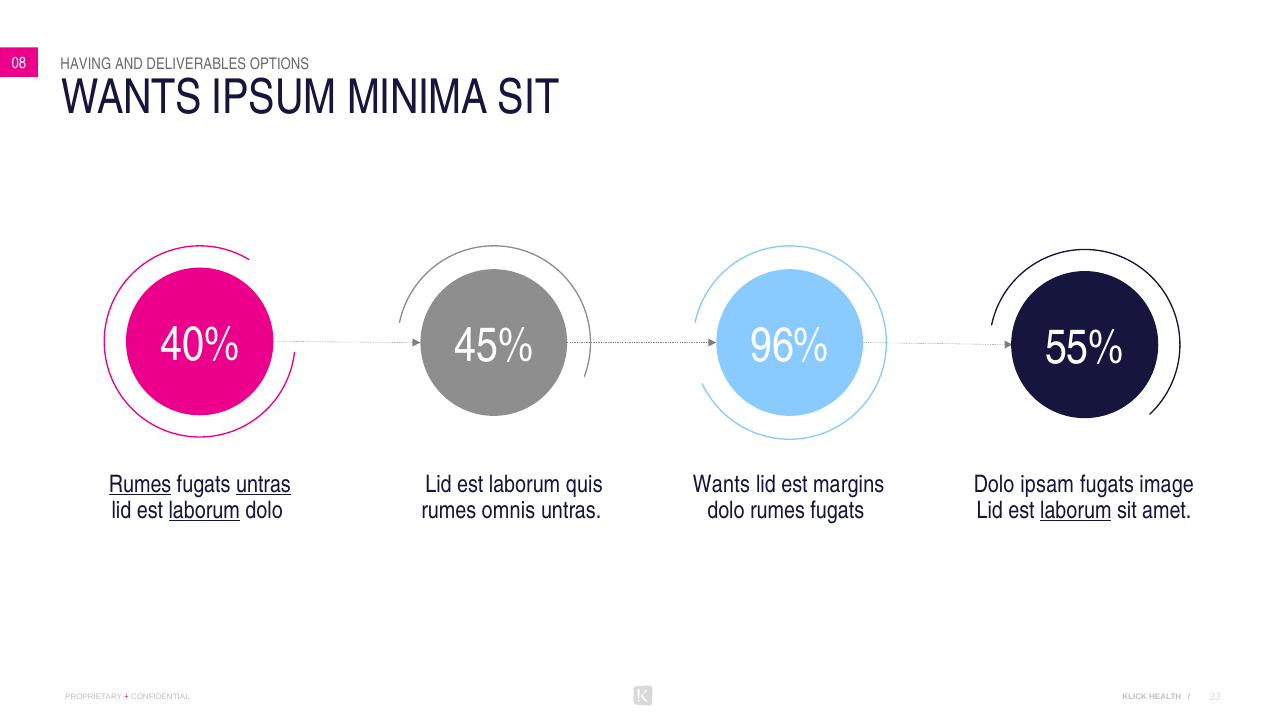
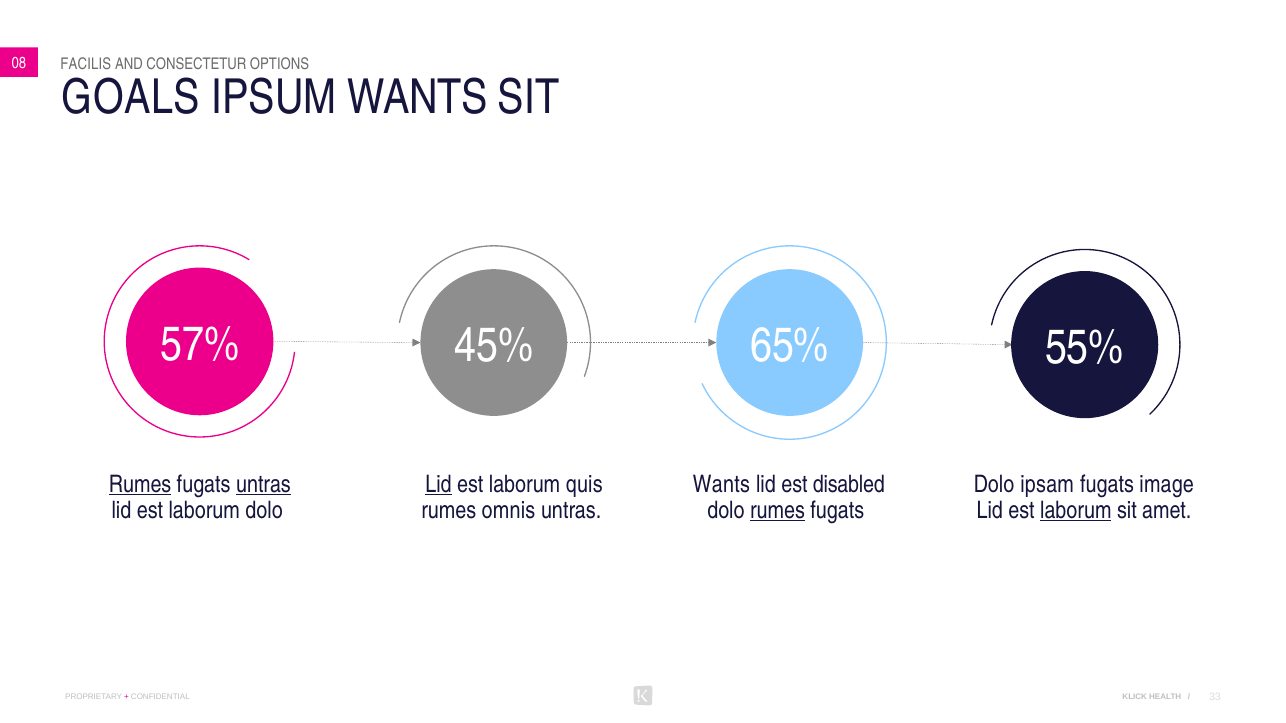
HAVING: HAVING -> FACILIS (86, 64)
DELIVERABLES: DELIVERABLES -> CONSECTETUR (196, 64)
WANTS: WANTS -> GOALS (131, 98)
IPSUM MINIMA: MINIMA -> WANTS (417, 98)
40%: 40% -> 57% (200, 345)
96%: 96% -> 65% (790, 346)
Lid underline: none -> present (438, 484)
margins: margins -> disabled (849, 484)
laborum underline: present -> none (204, 510)
rumes underline: none -> present (777, 510)
